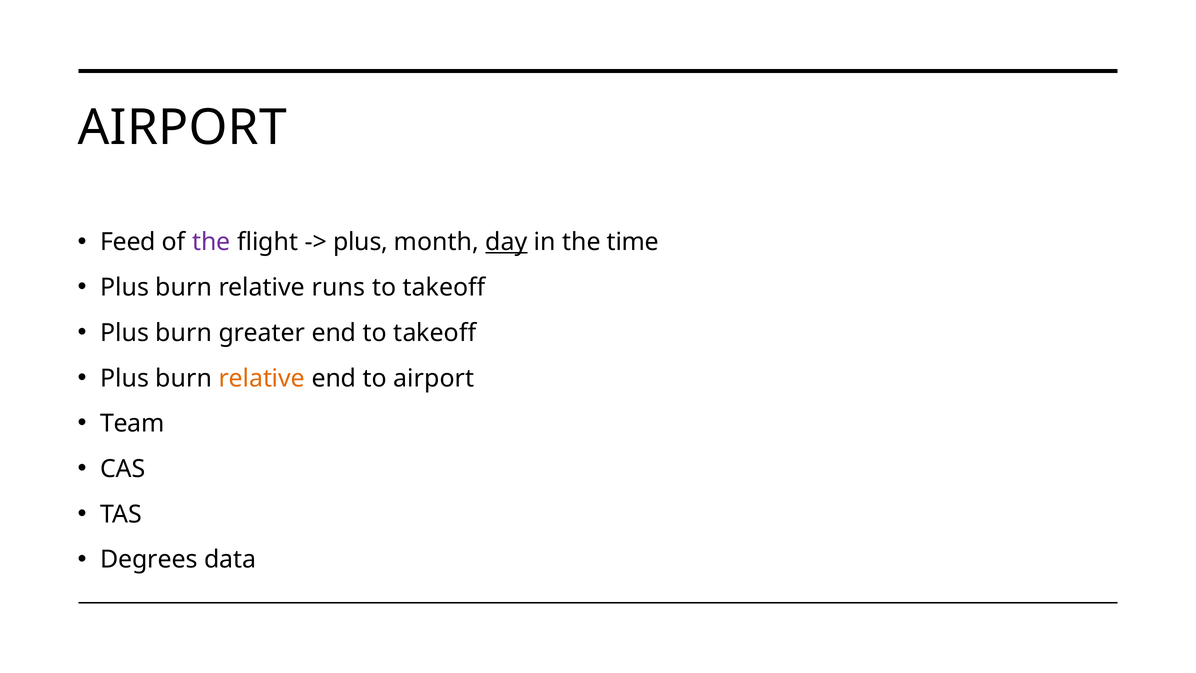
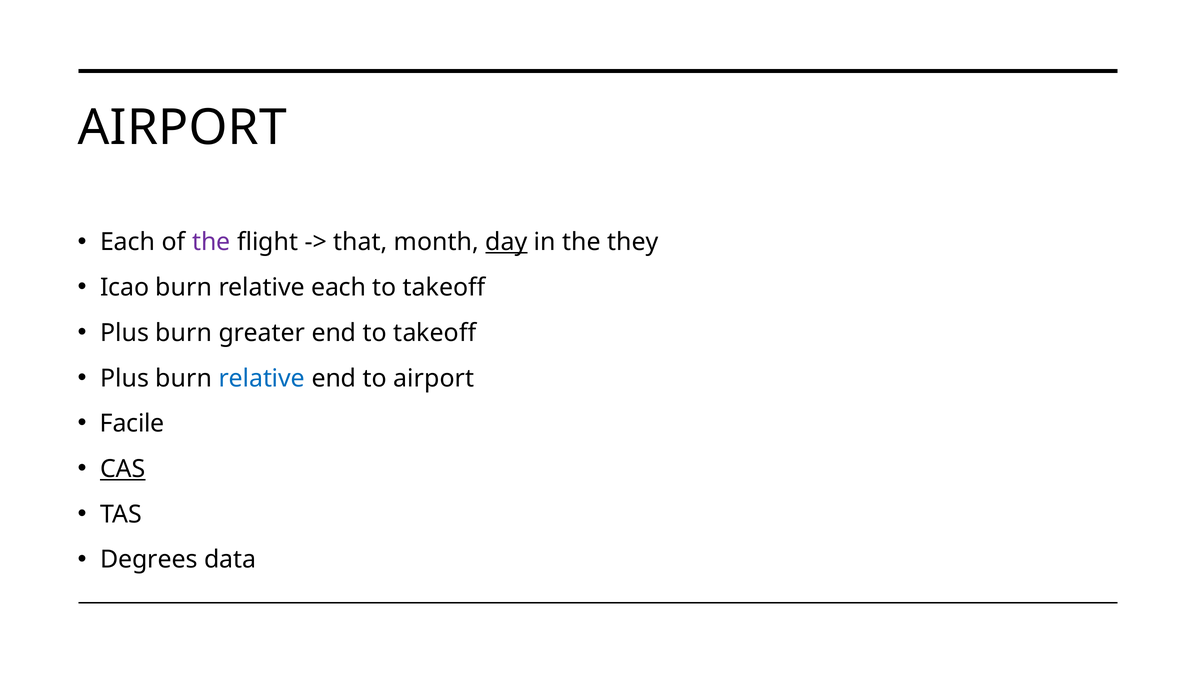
Feed: Feed -> Each (128, 242)
plus: plus -> that (360, 242)
time: time -> they (633, 242)
Plus: Plus -> Icao (125, 287)
relative runs: runs -> each (339, 287)
relative colour: orange -> blue (262, 378)
Team: Team -> Facile (132, 423)
CAS underline: none -> present (123, 469)
